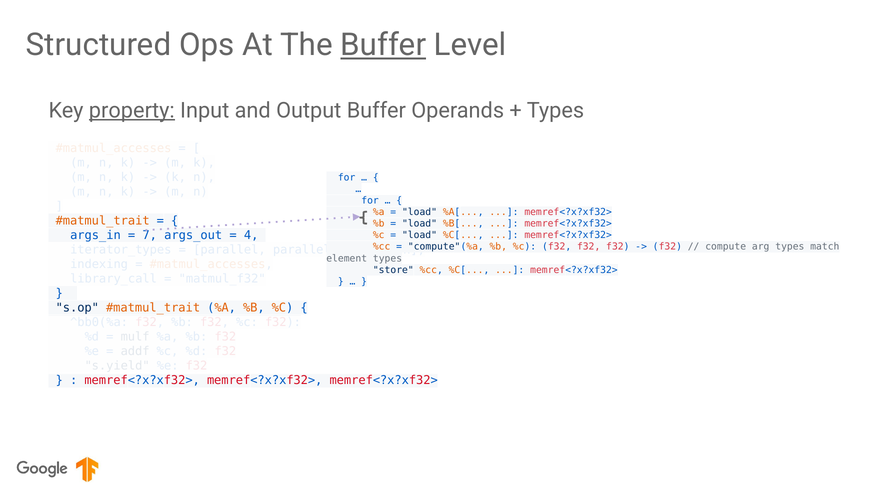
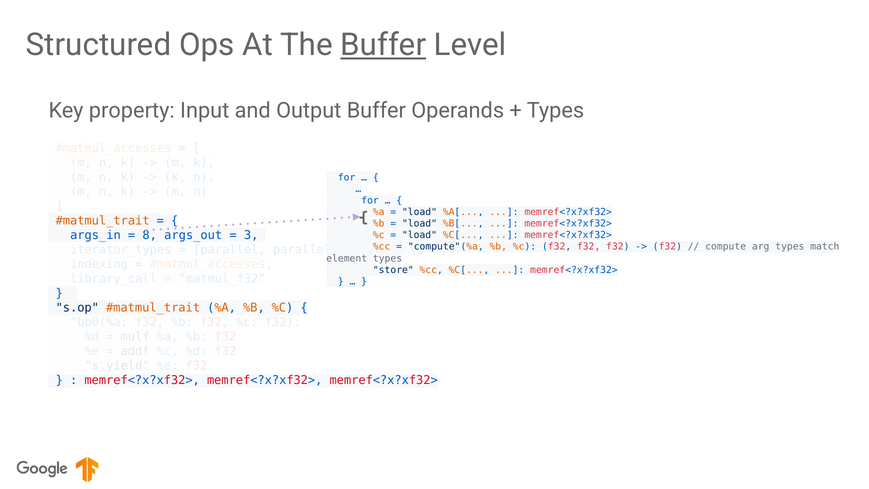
property underline: present -> none (132, 110)
7: 7 -> 8 (150, 235)
4: 4 -> 3 (251, 235)
